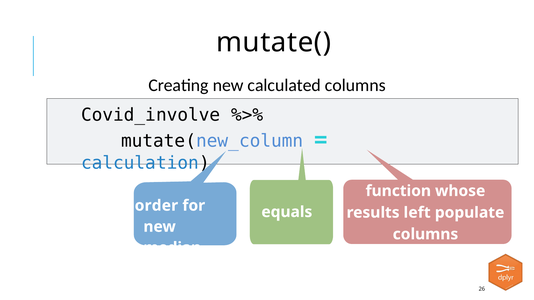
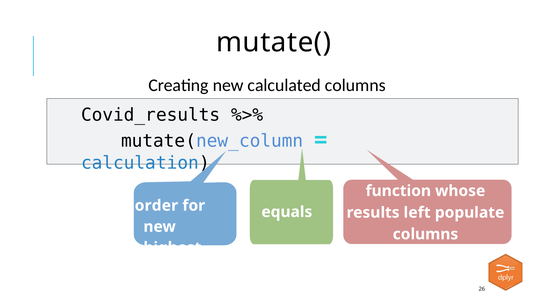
Covid_involve: Covid_involve -> Covid_results (151, 115)
median: median -> highest (172, 248)
